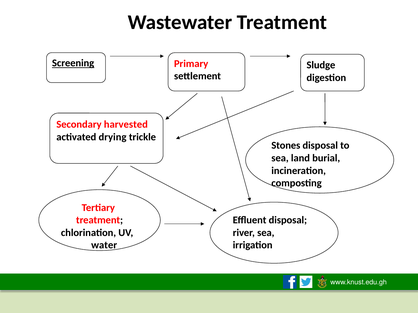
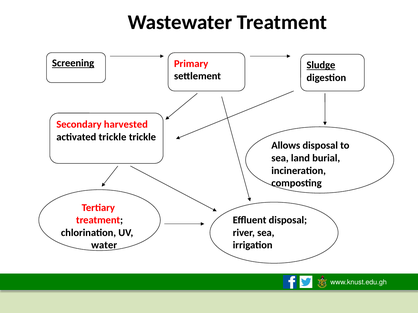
Sludge underline: none -> present (321, 65)
activated drying: drying -> trickle (113, 137)
Stones: Stones -> Allows (286, 146)
